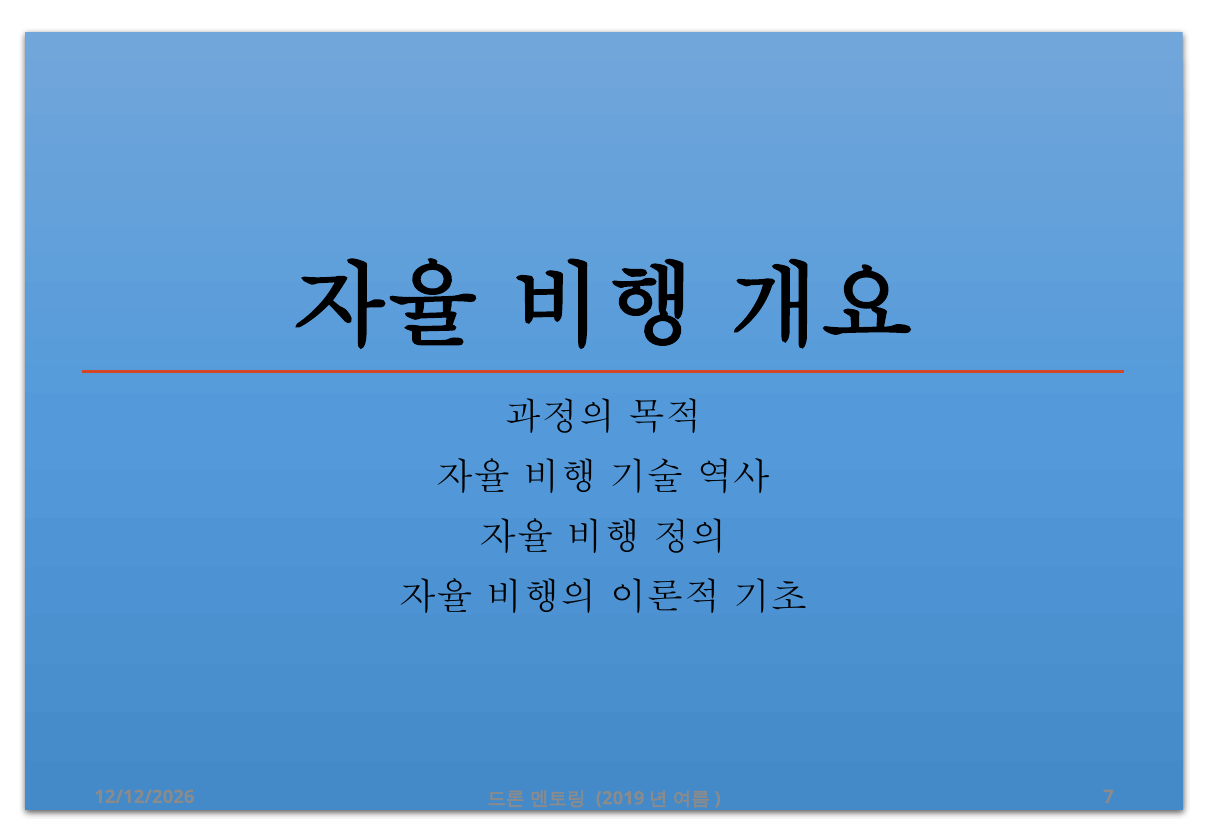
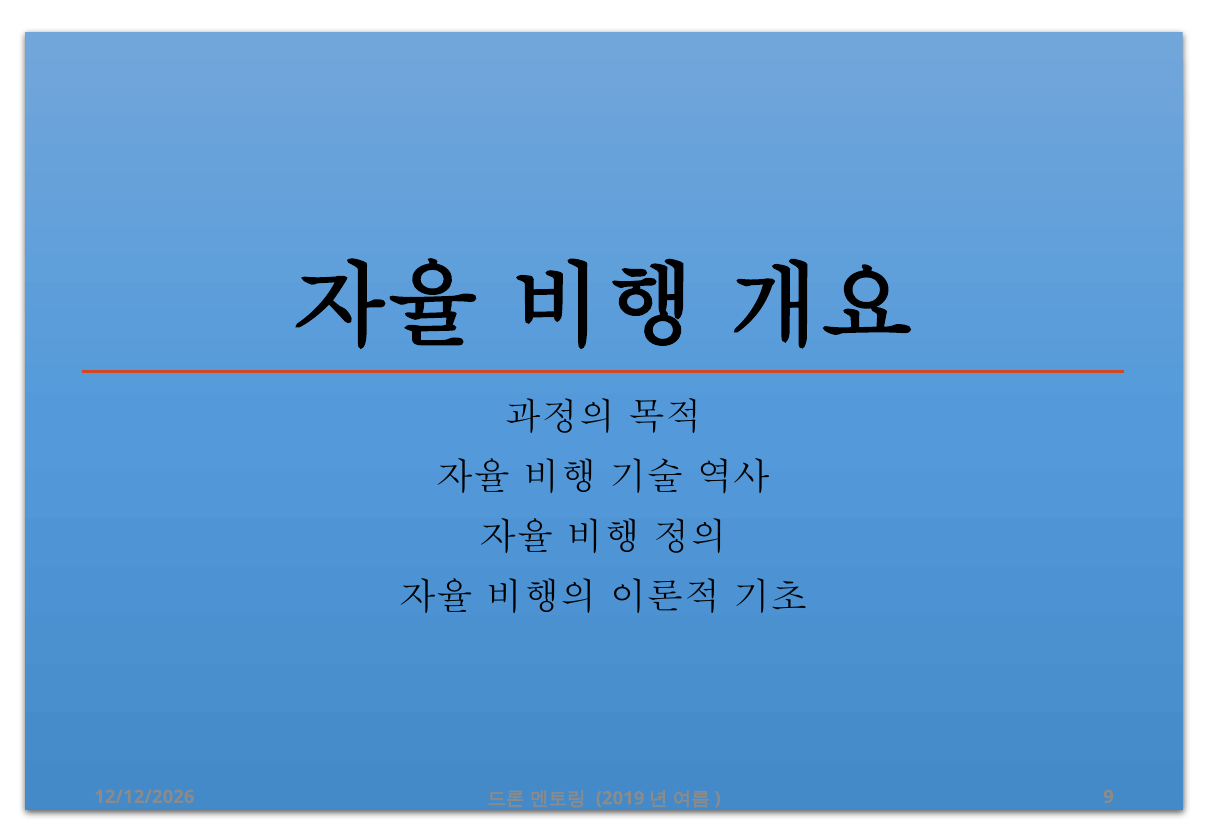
7: 7 -> 9 (1109, 797)
